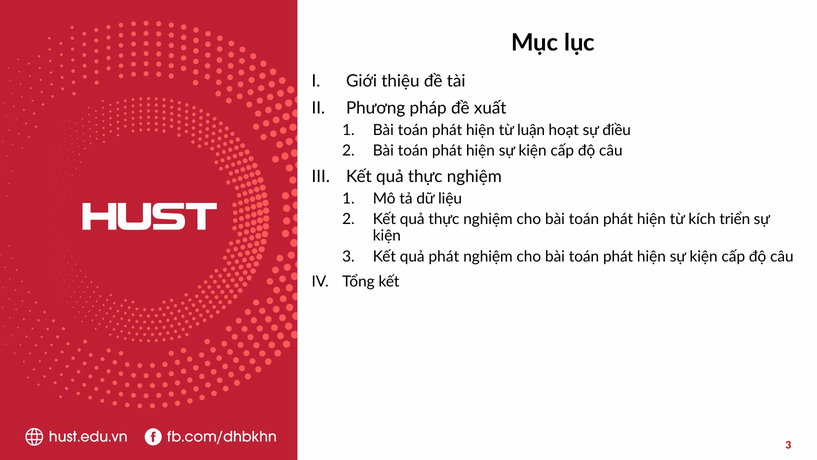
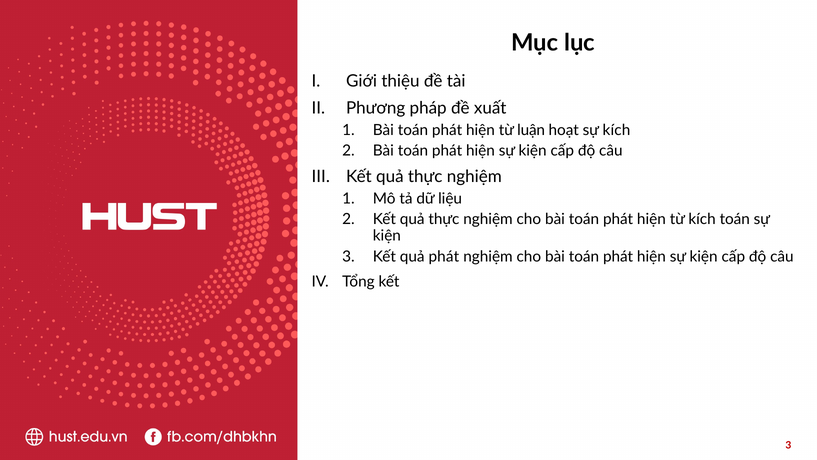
sự điều: điều -> kích (616, 130)
kích triển: triển -> toán (735, 219)
